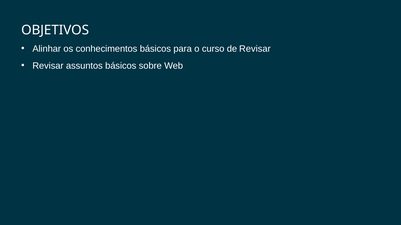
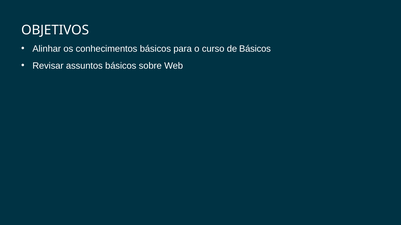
de Revisar: Revisar -> Básicos (255, 49)
